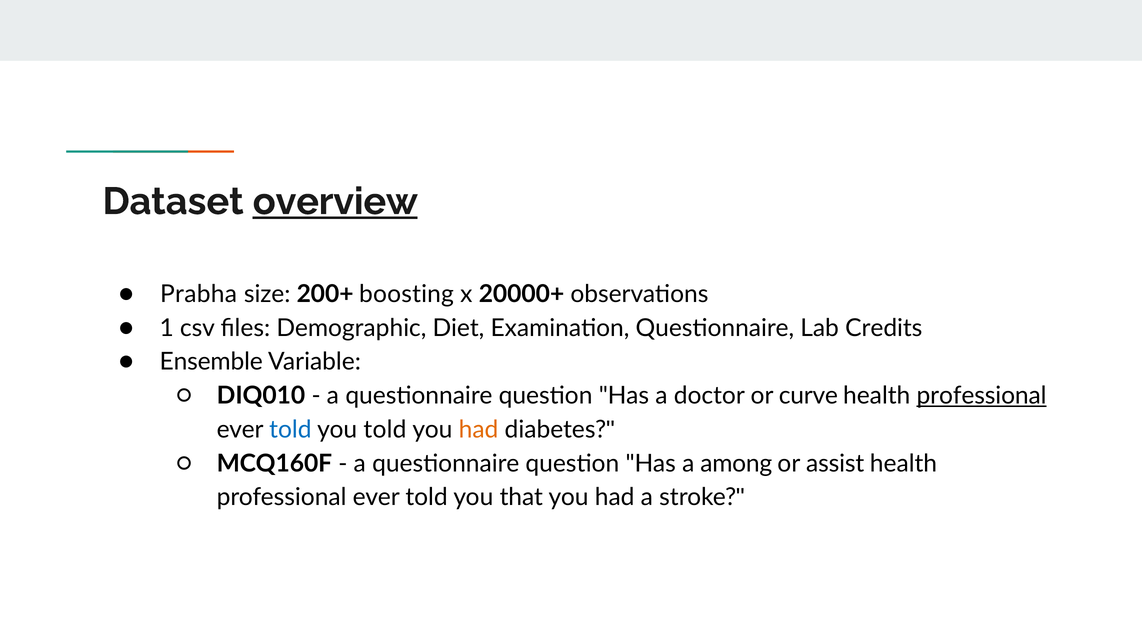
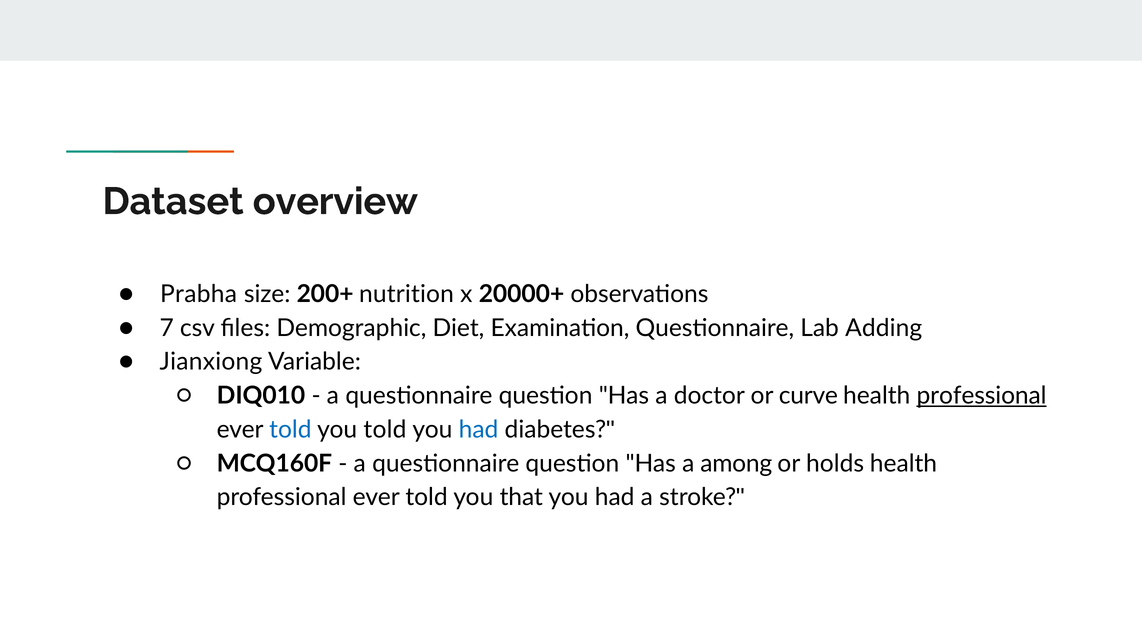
overview underline: present -> none (335, 202)
boosting: boosting -> nutrition (407, 294)
1: 1 -> 7 (167, 328)
Credits: Credits -> Adding (884, 328)
Ensemble: Ensemble -> Jianxiong (211, 362)
had colour: orange -> blue (479, 430)
assist: assist -> holds (835, 464)
